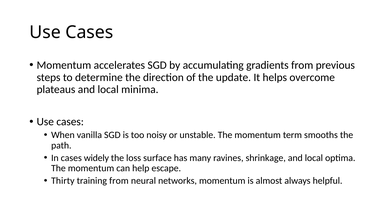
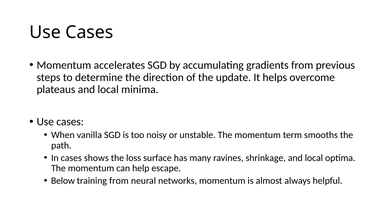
widely: widely -> shows (96, 158)
Thirty: Thirty -> Below (63, 181)
